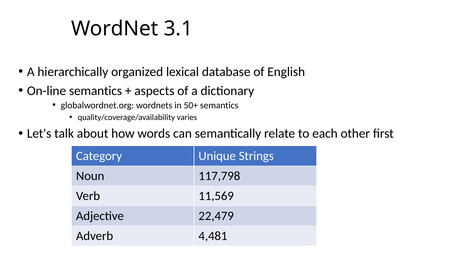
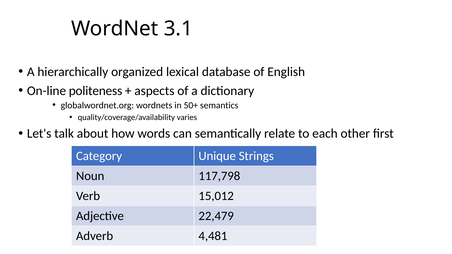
On-line semantics: semantics -> politeness (96, 91)
11,569: 11,569 -> 15,012 (216, 196)
